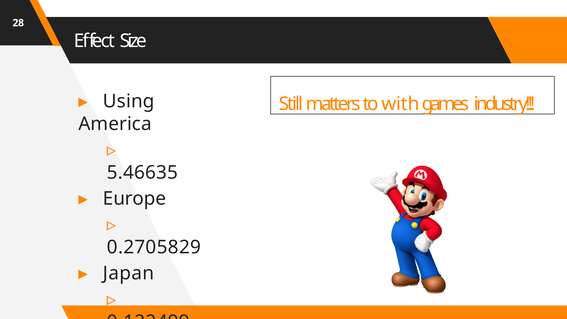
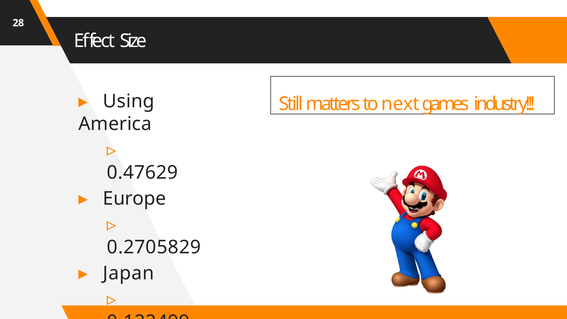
with: with -> next (400, 104)
5.46635: 5.46635 -> 0.47629 (143, 172)
